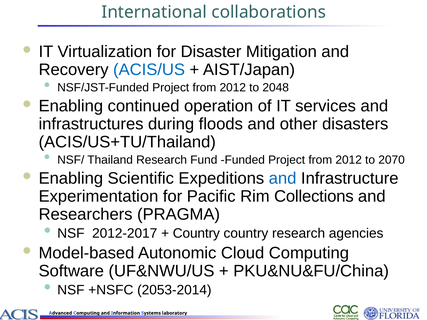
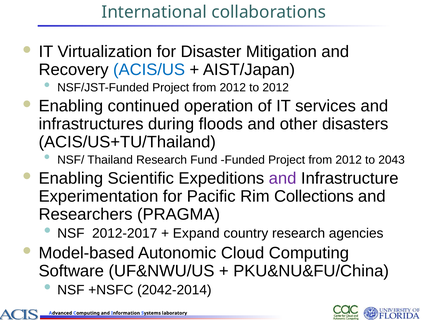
to 2048: 2048 -> 2012 (276, 88)
2070: 2070 -> 2043 (392, 160)
and colour: blue -> purple (283, 179)
Country: Country -> Expand (196, 234)
2053-2014: 2053-2014 -> 2042-2014 (174, 290)
